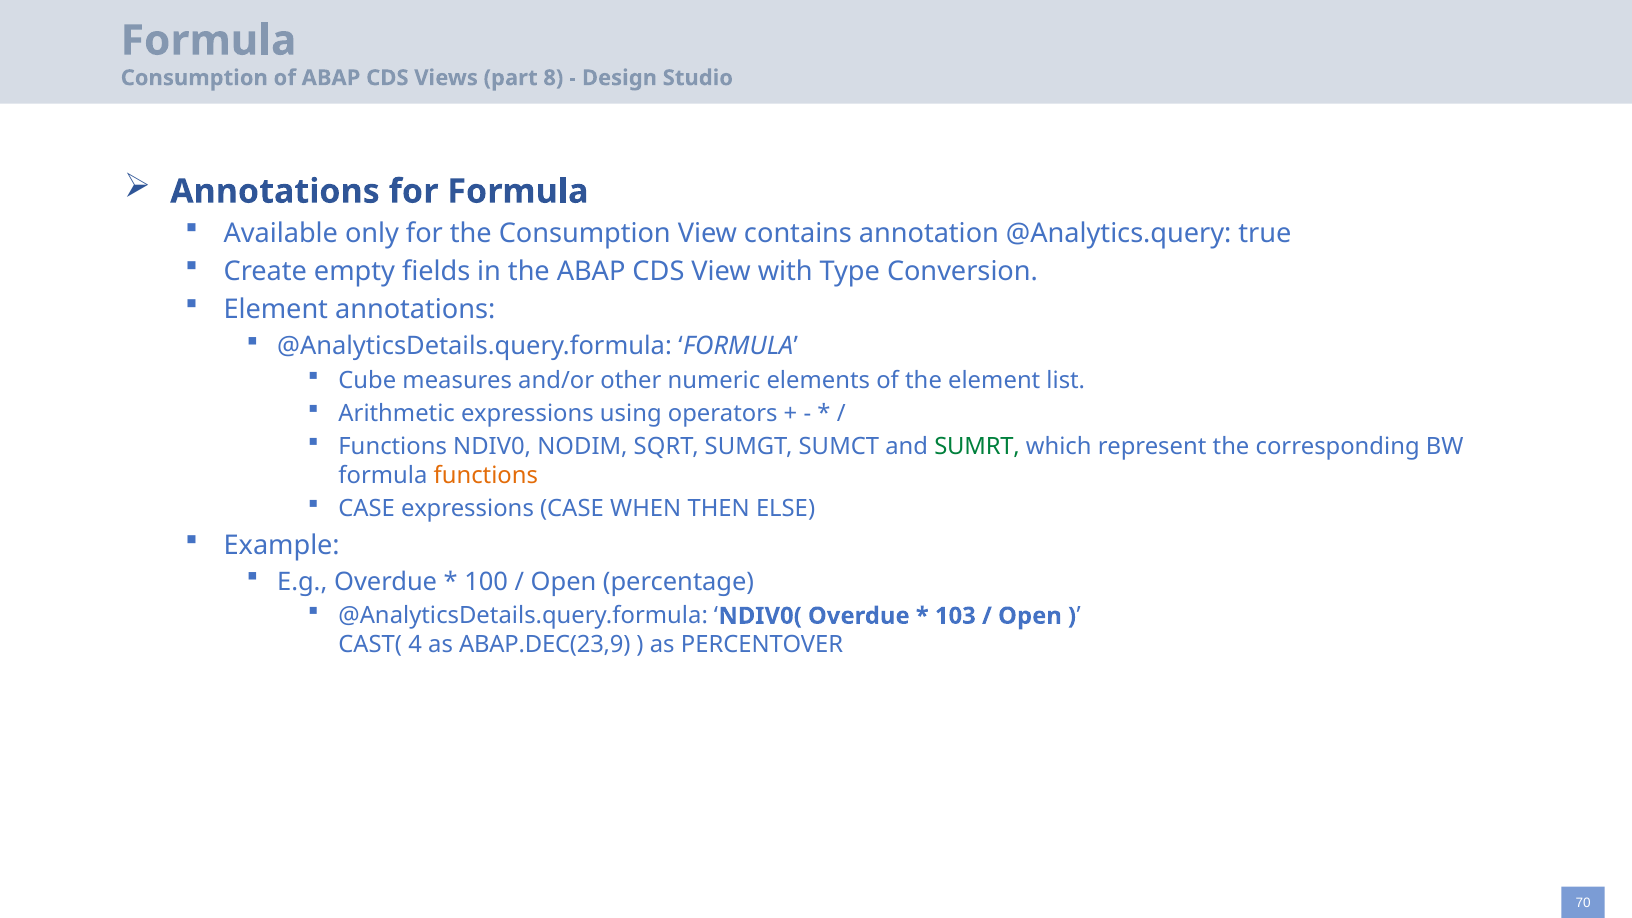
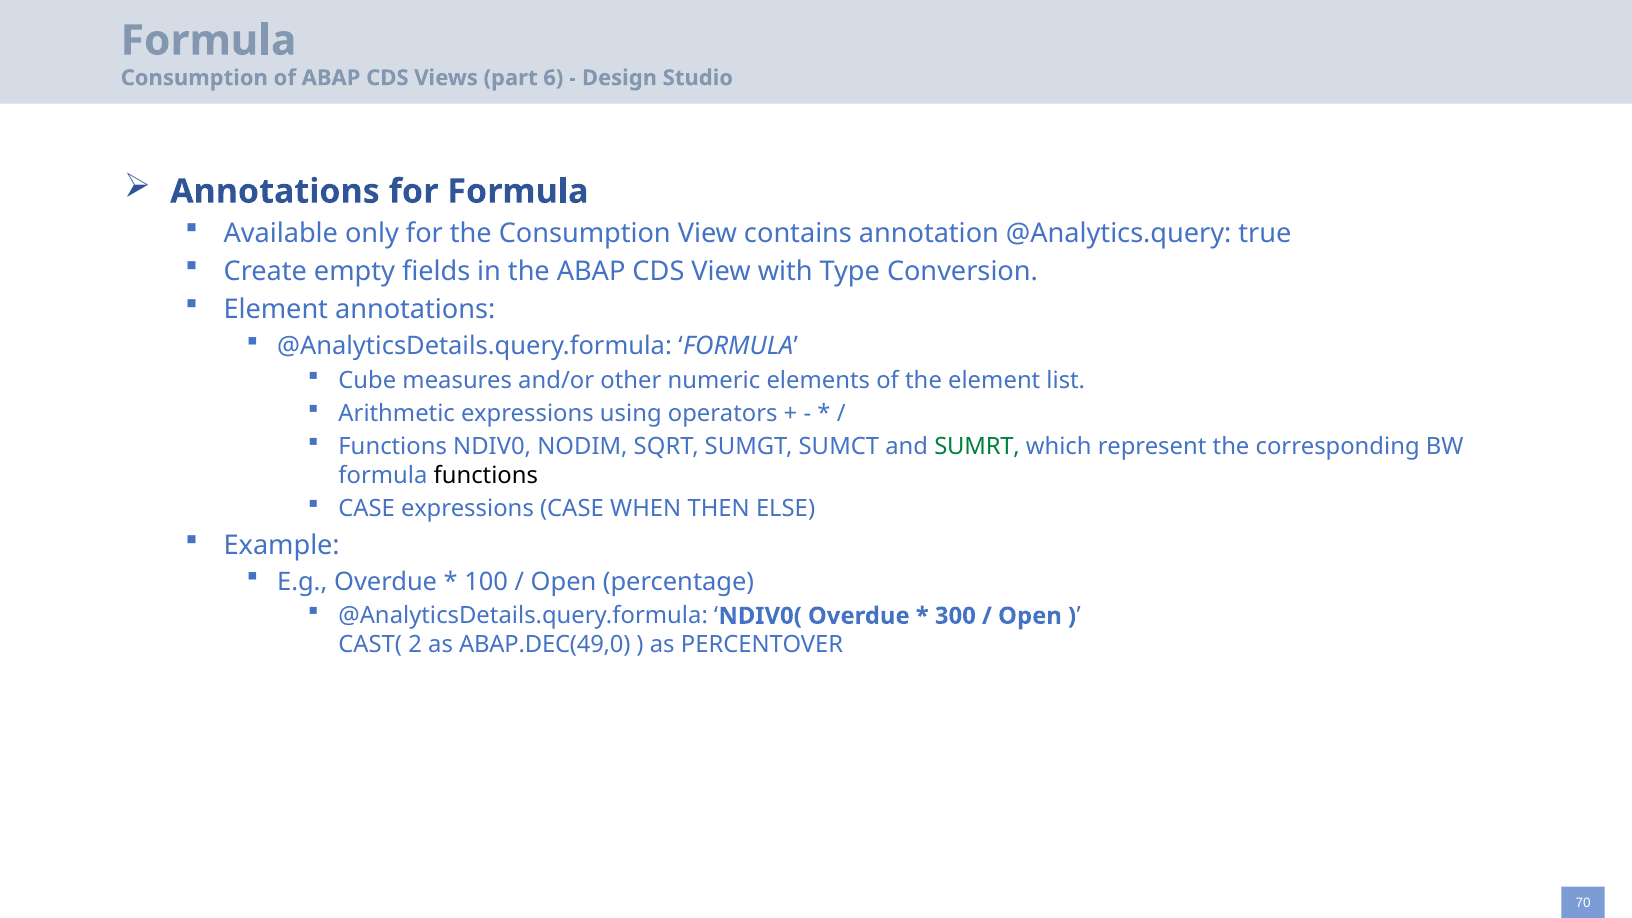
8: 8 -> 6 (553, 78)
functions colour: orange -> black (486, 475)
103: 103 -> 300 (955, 616)
4: 4 -> 2 (415, 644)
ABAP.DEC(23,9: ABAP.DEC(23,9 -> ABAP.DEC(49,0 (545, 644)
